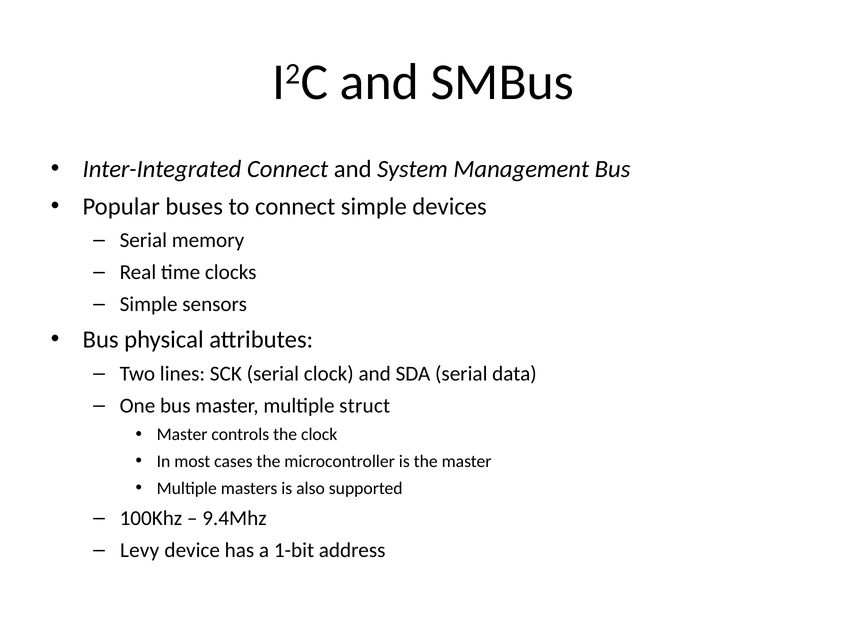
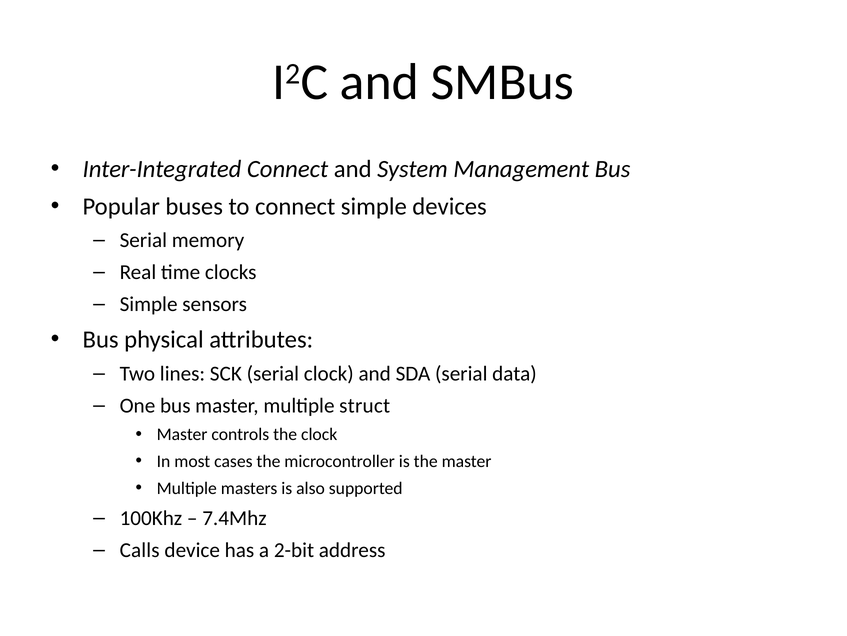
9.4Mhz: 9.4Mhz -> 7.4Mhz (234, 518)
Levy: Levy -> Calls (140, 550)
1-bit: 1-bit -> 2-bit (294, 550)
